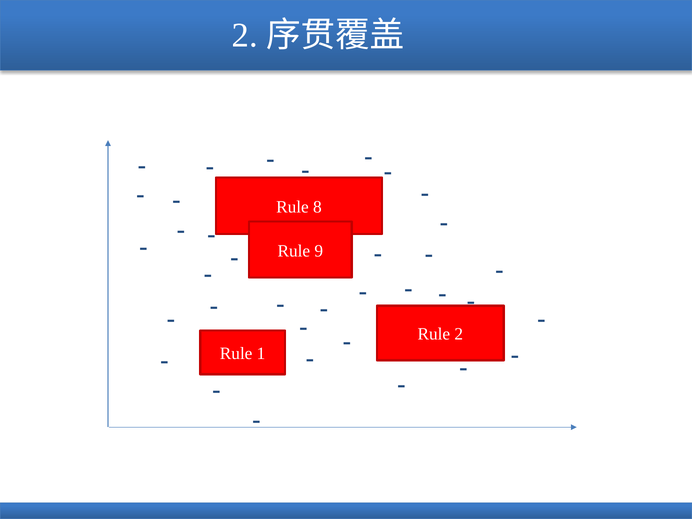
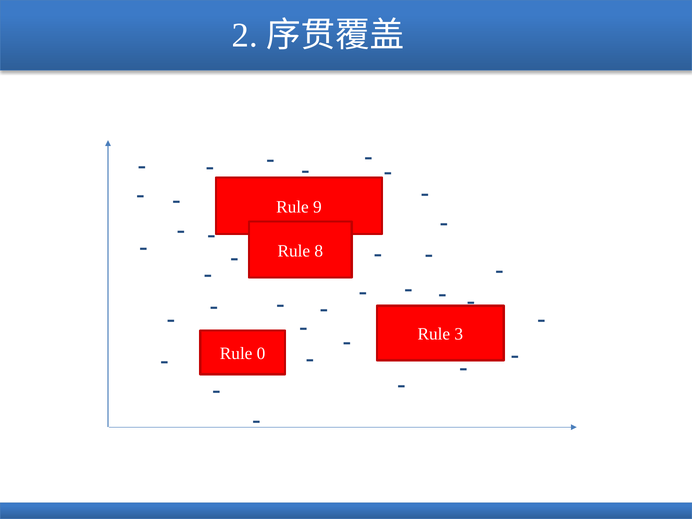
8: 8 -> 9 (317, 207)
9: 9 -> 8 (319, 251)
Rule 2: 2 -> 3 (459, 334)
1: 1 -> 0 (261, 354)
